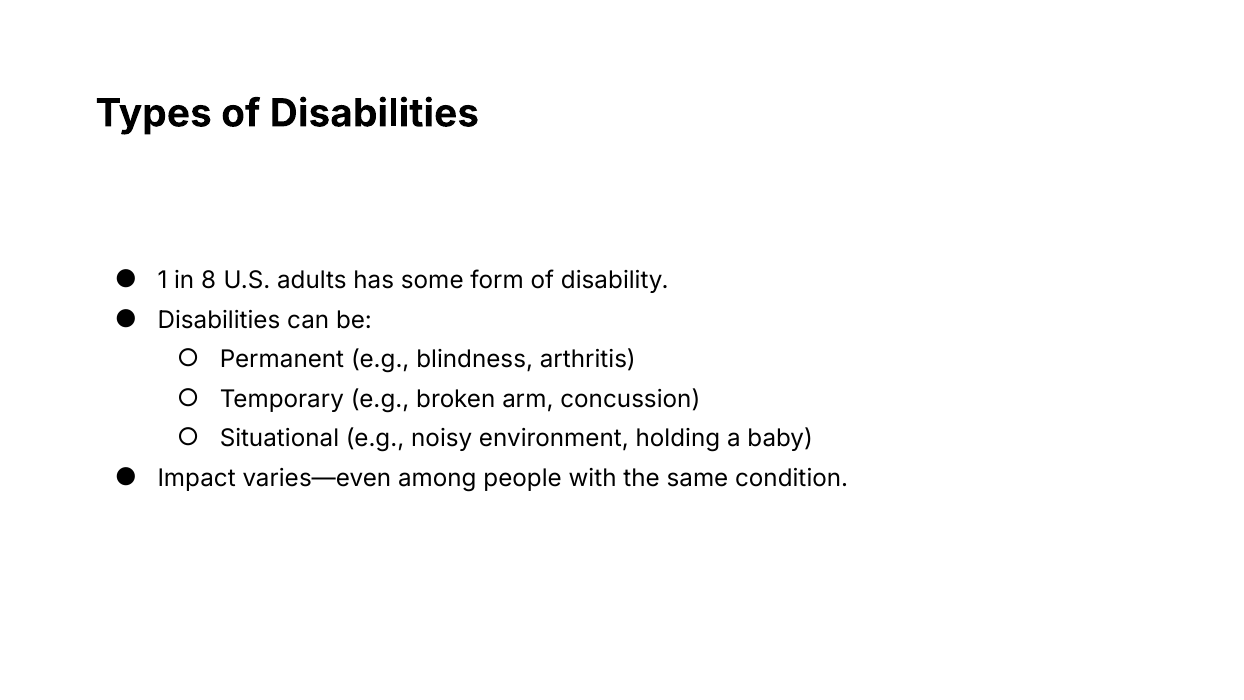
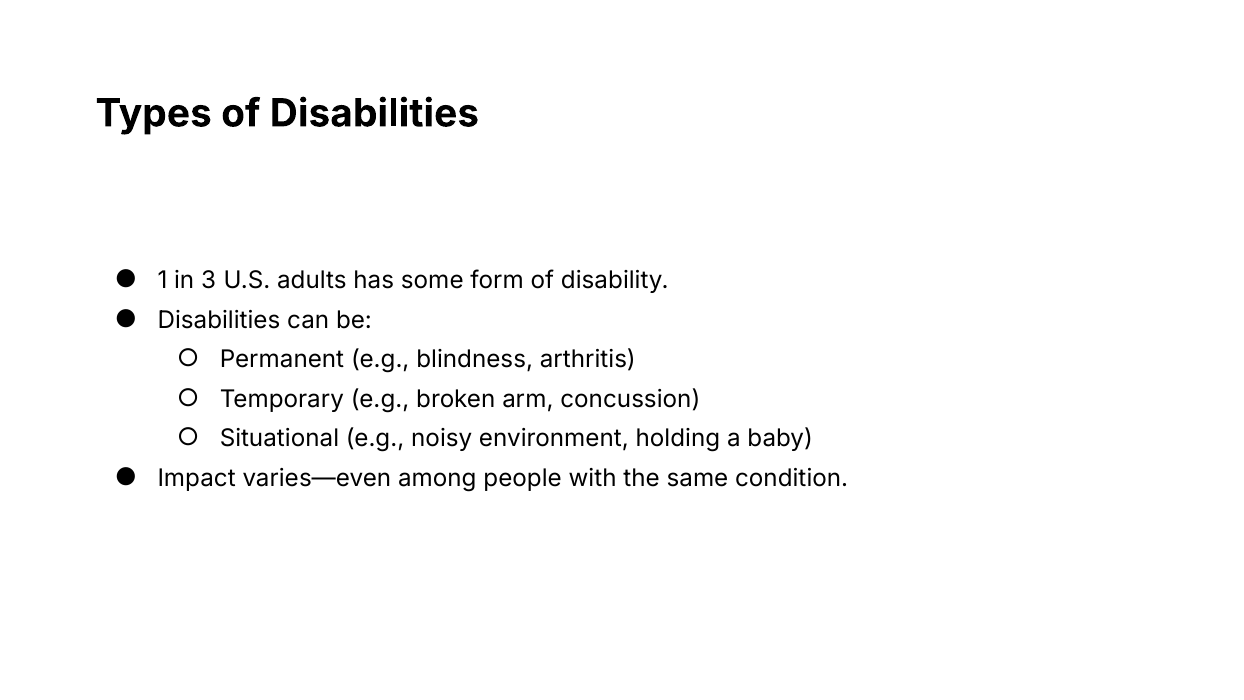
8: 8 -> 3 (209, 281)
